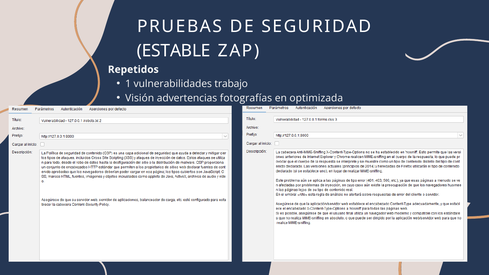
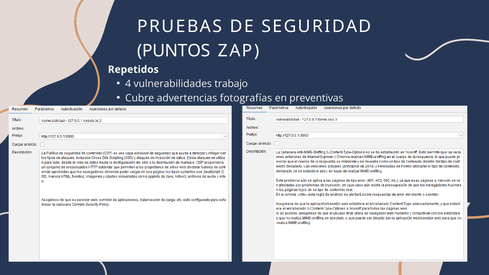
ESTABLE: ESTABLE -> PUNTOS (174, 51)
1: 1 -> 4 (128, 84)
Visión: Visión -> Cubre (140, 98)
optimizada: optimizada -> preventivas (316, 98)
